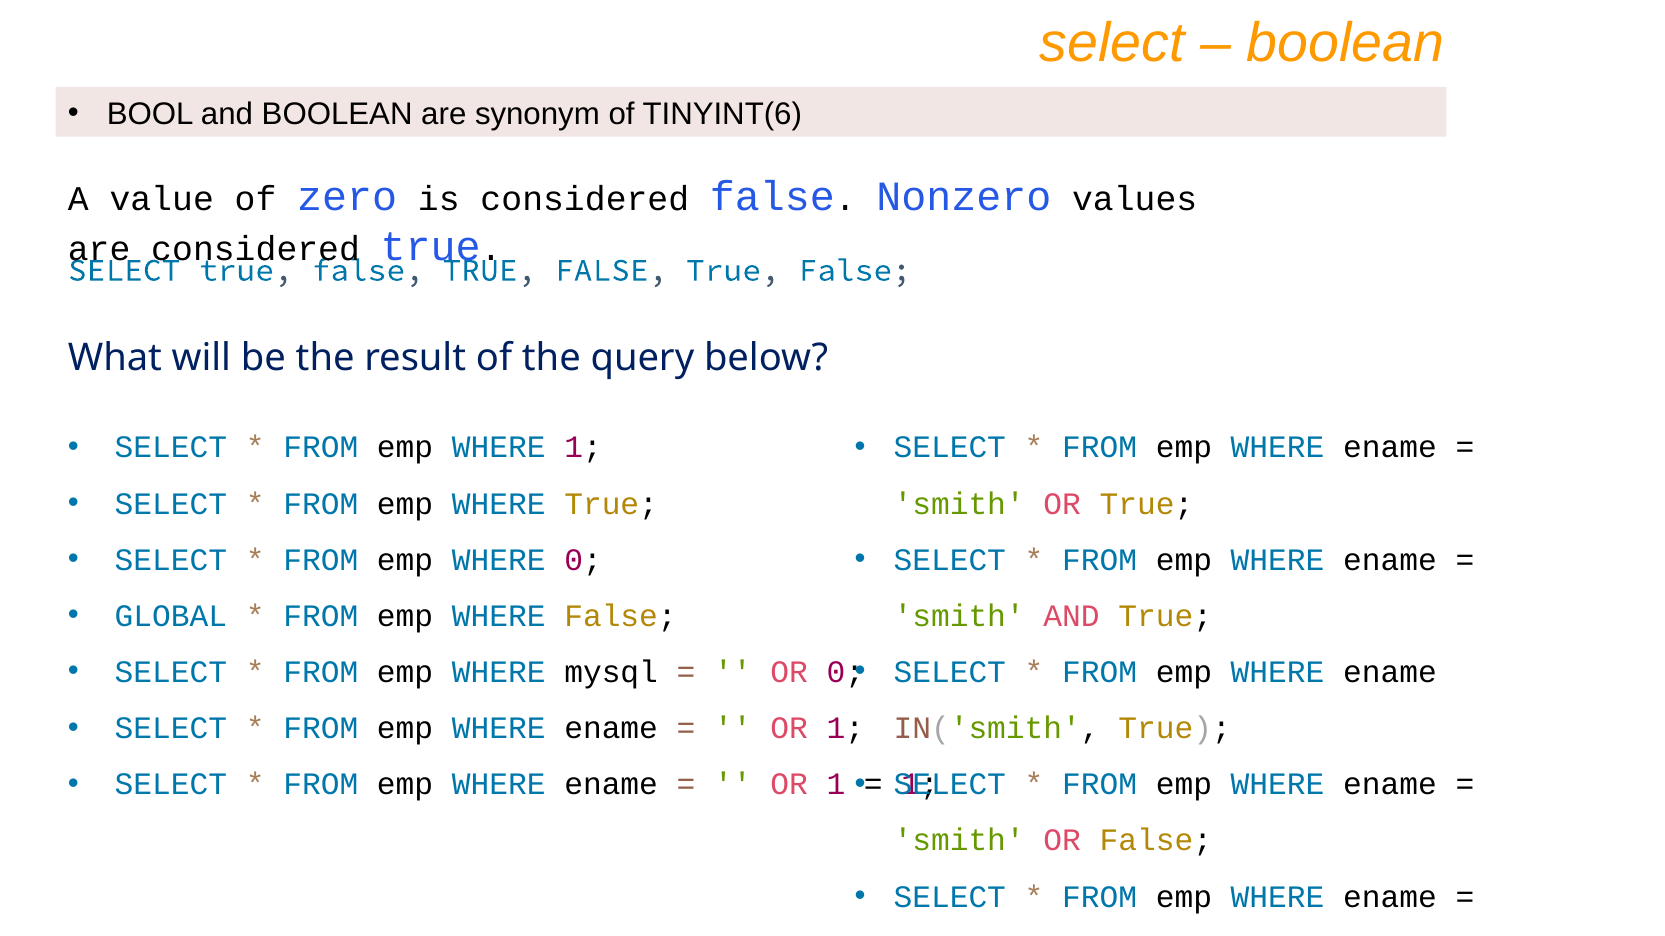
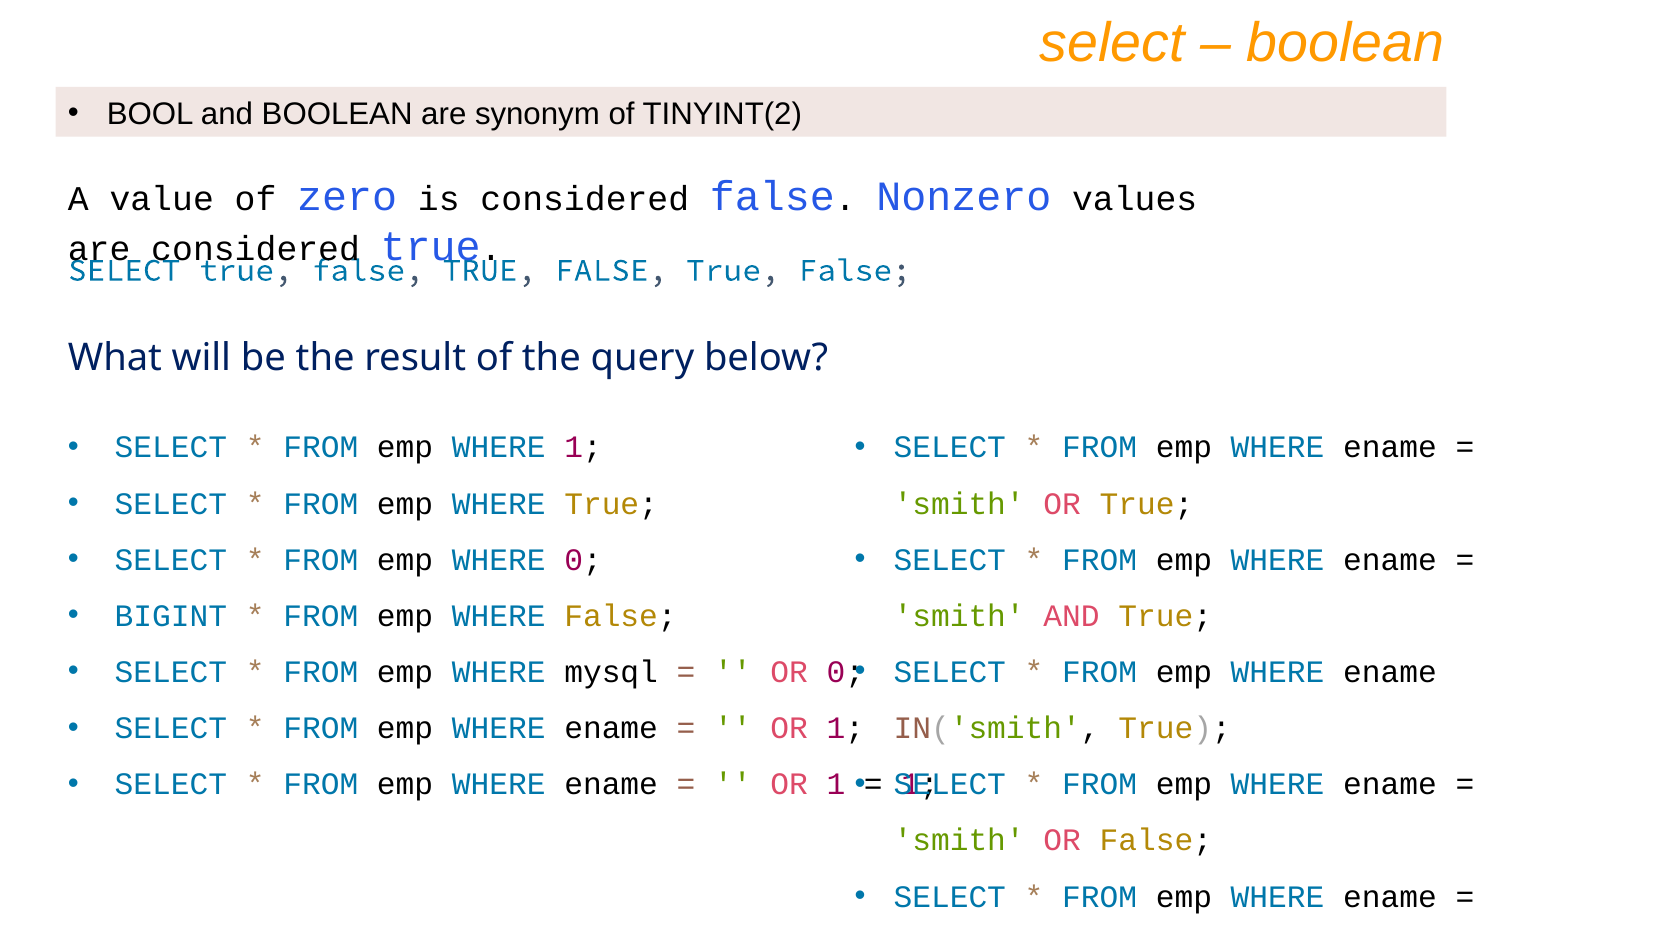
TINYINT(6: TINYINT(6 -> TINYINT(2 (722, 114)
GLOBAL: GLOBAL -> BIGINT (171, 616)
